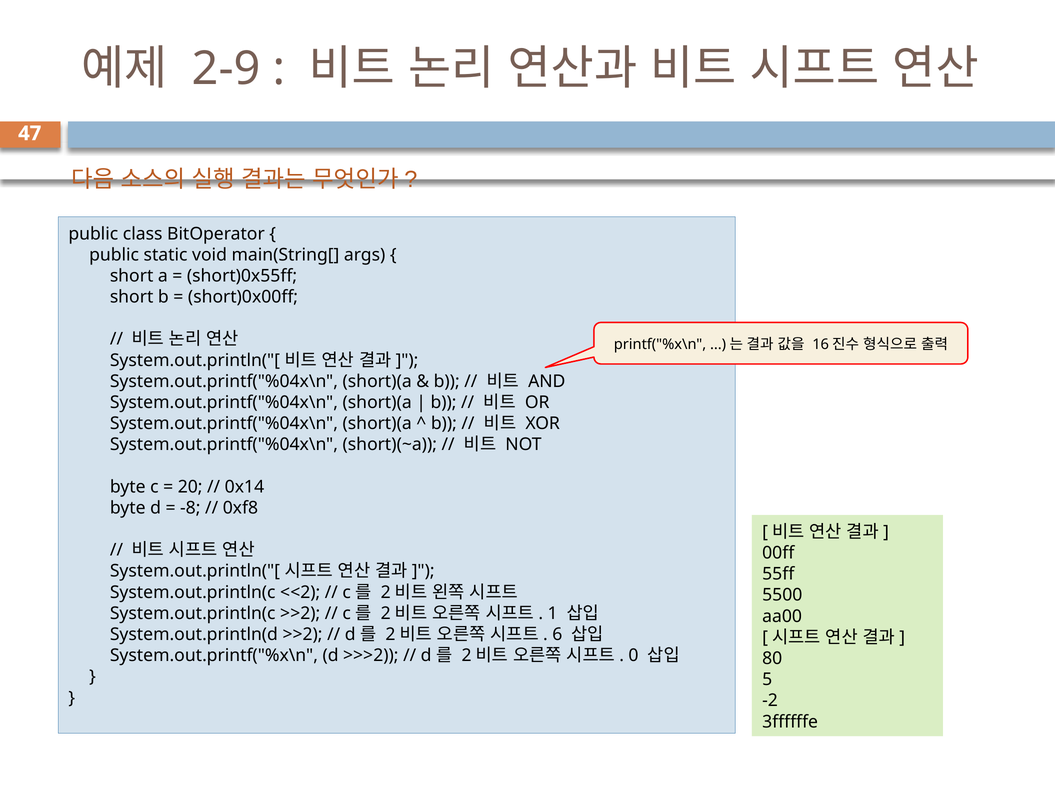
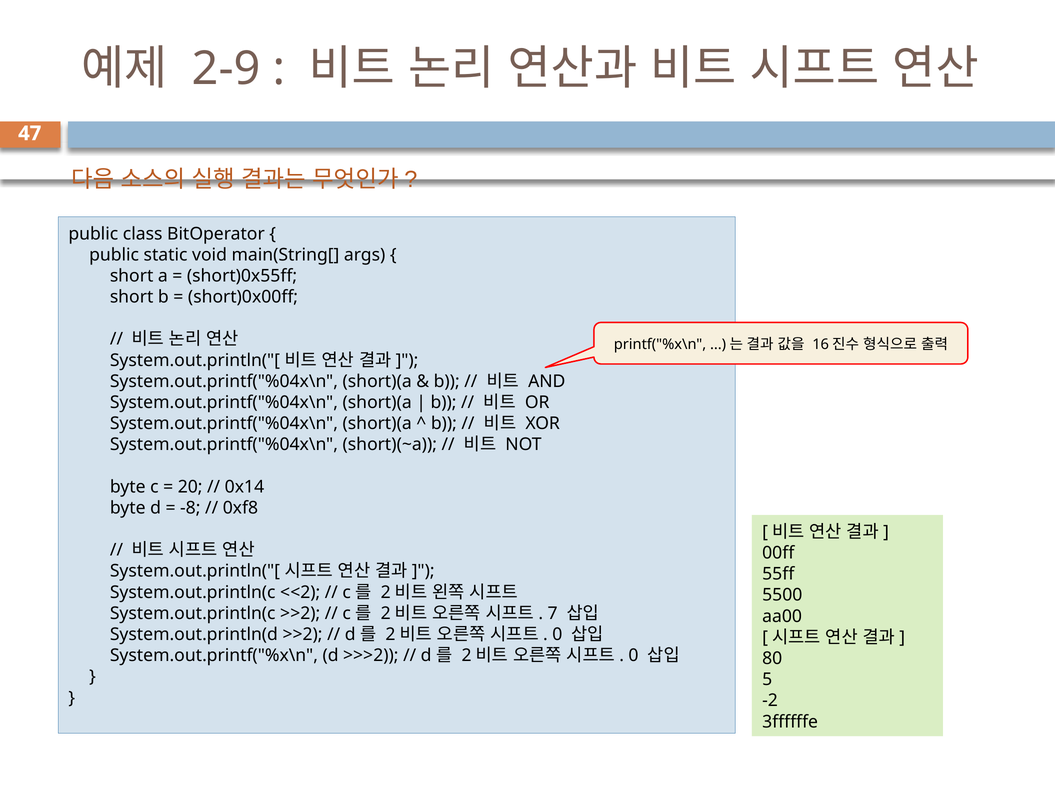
1: 1 -> 7 (553, 614)
6: 6 -> 0 (557, 635)
